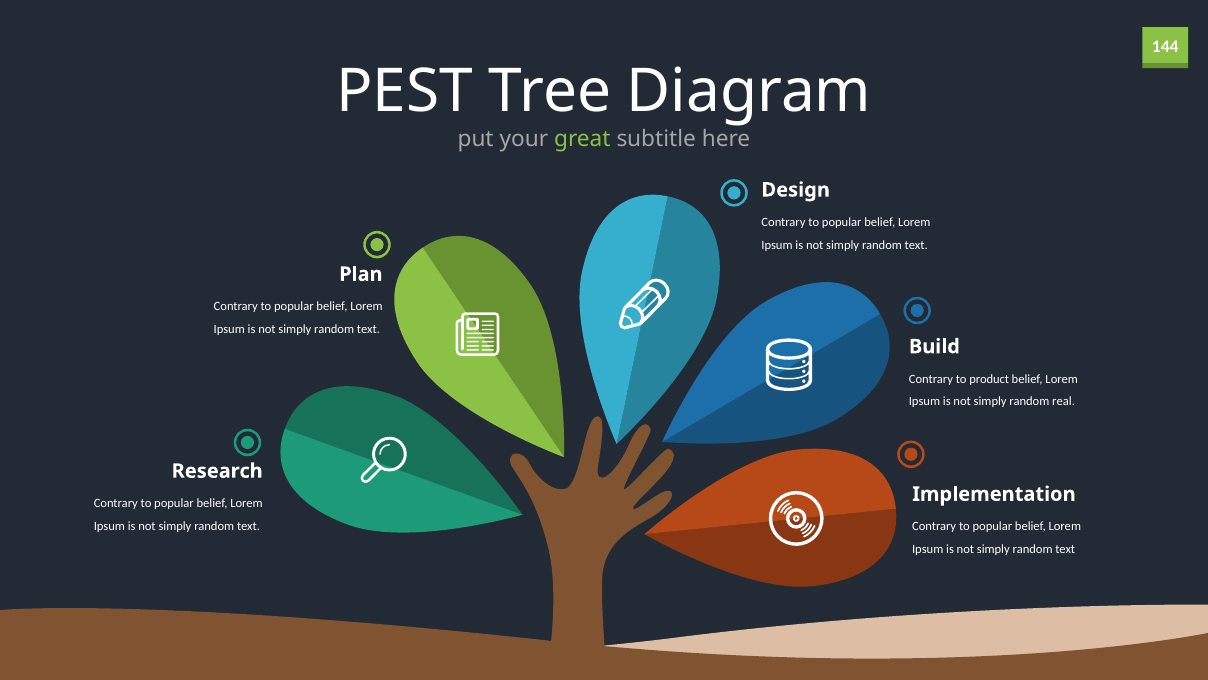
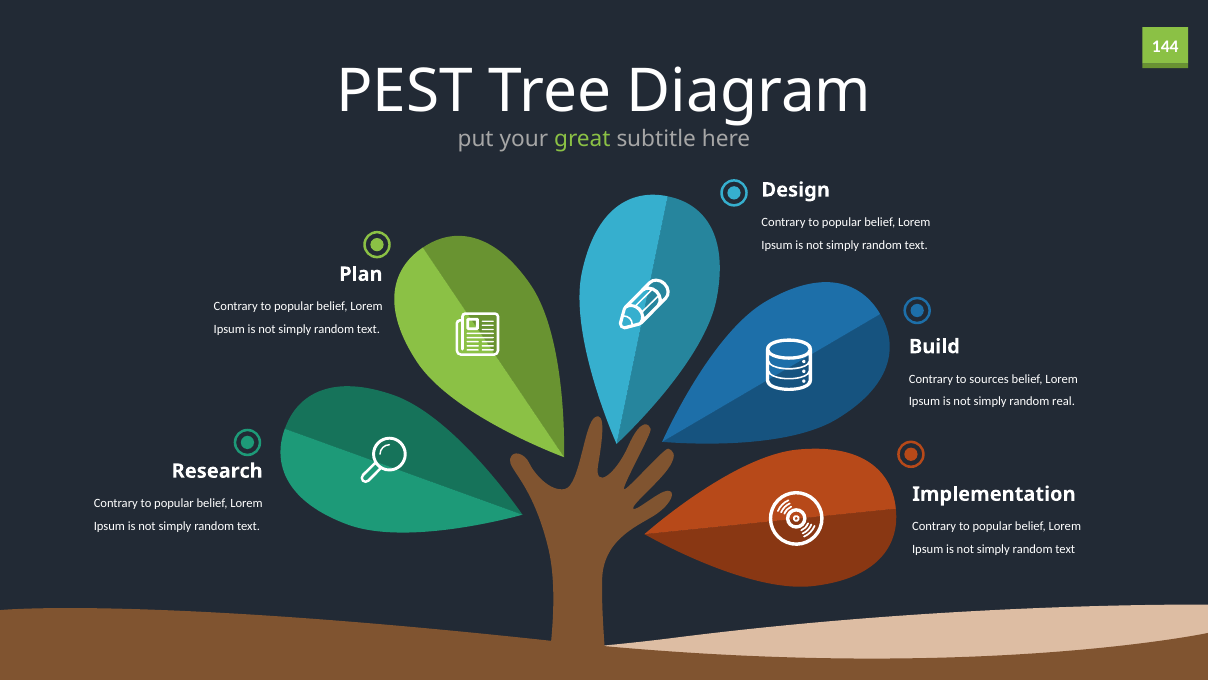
product: product -> sources (989, 379)
